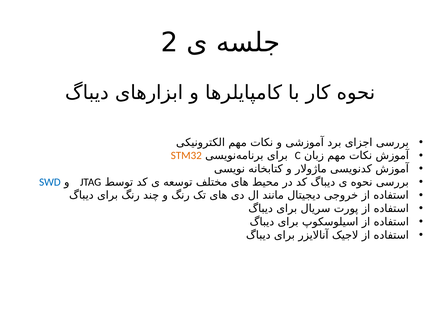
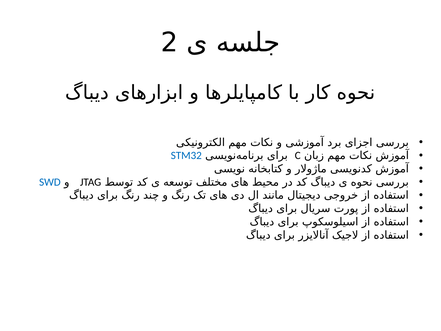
STM32 colour: orange -> blue (186, 156)
